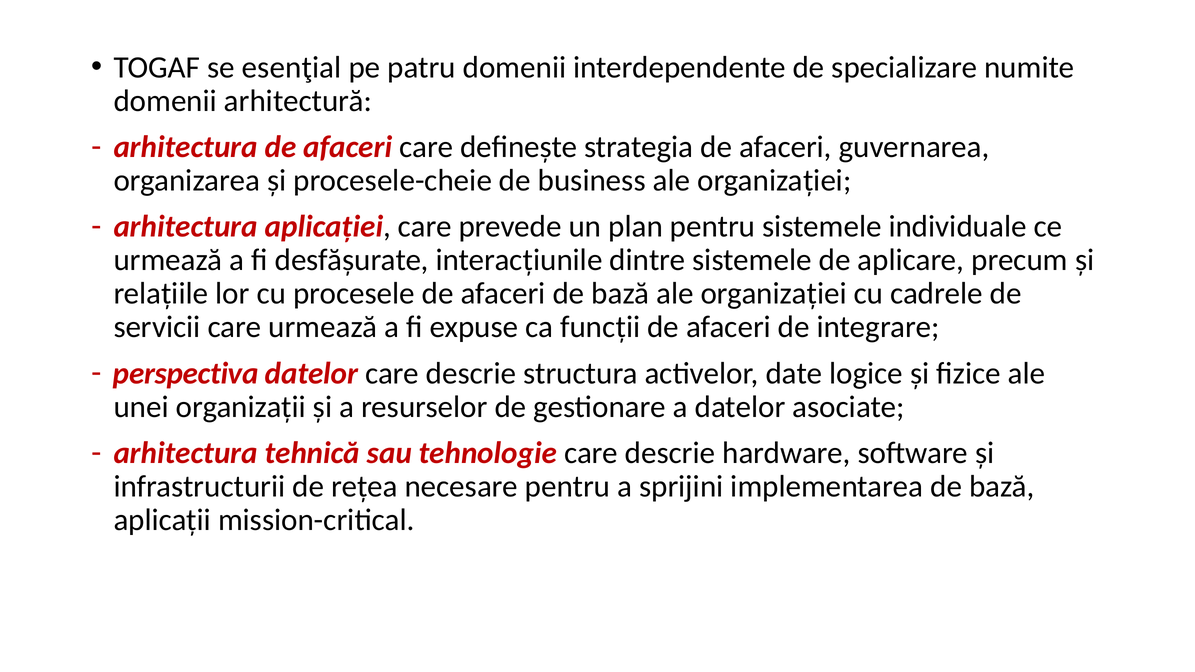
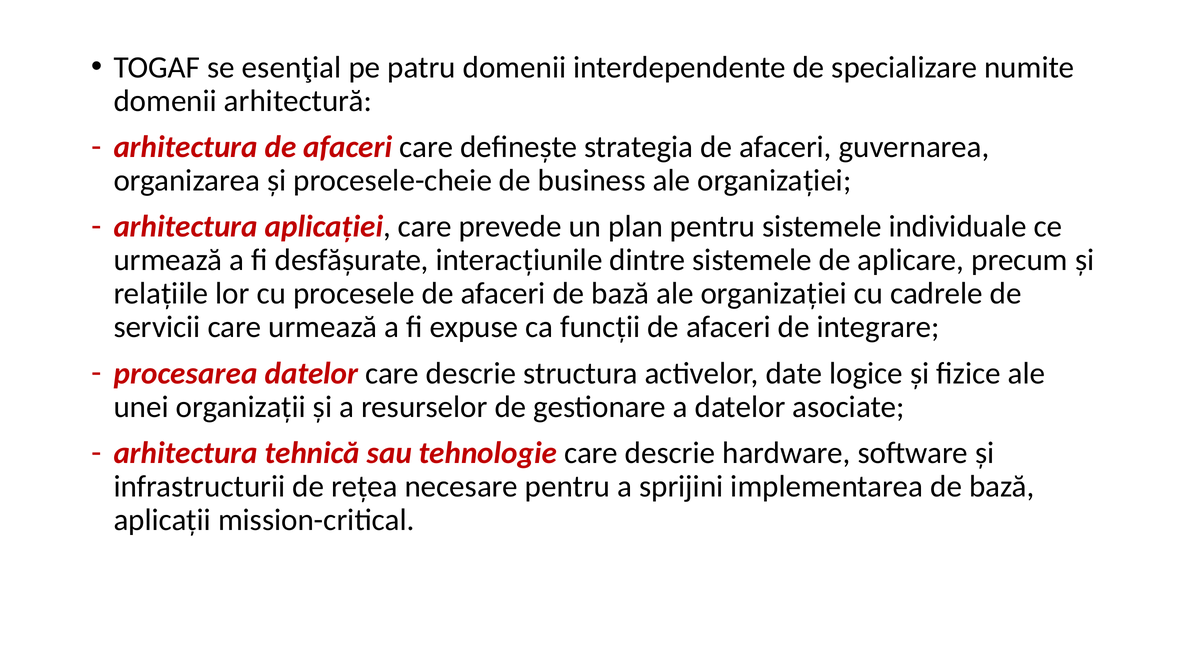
perspectiva: perspectiva -> procesarea (186, 373)
